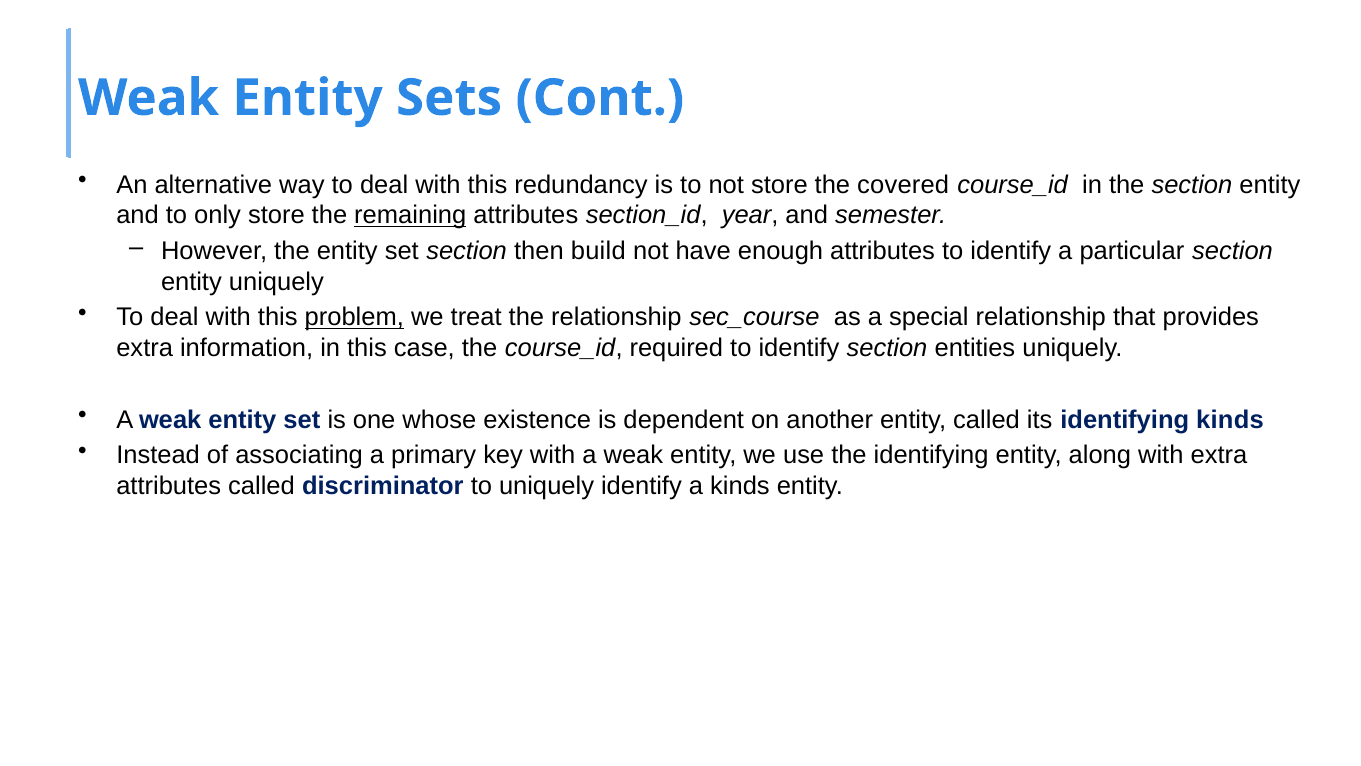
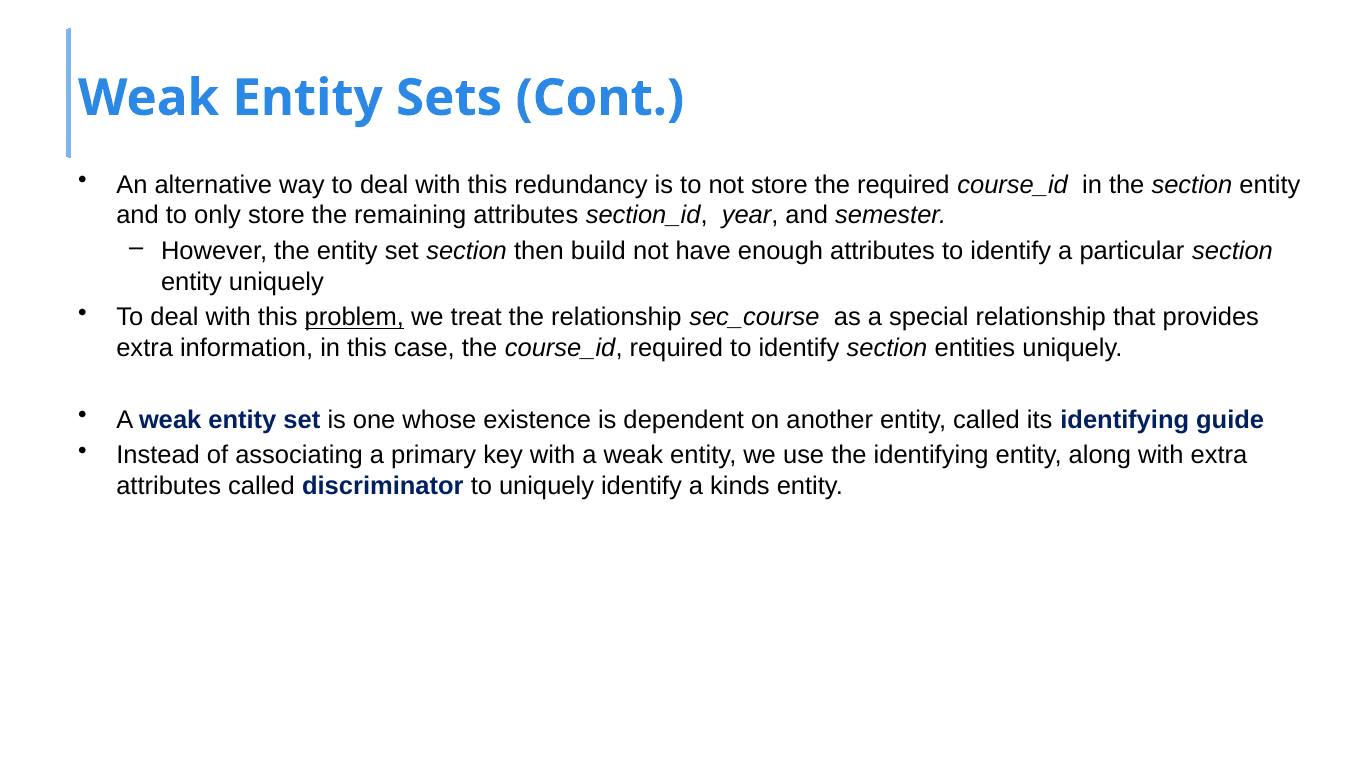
the covered: covered -> required (903, 185)
remaining underline: present -> none (410, 215)
identifying kinds: kinds -> guide (1230, 419)
